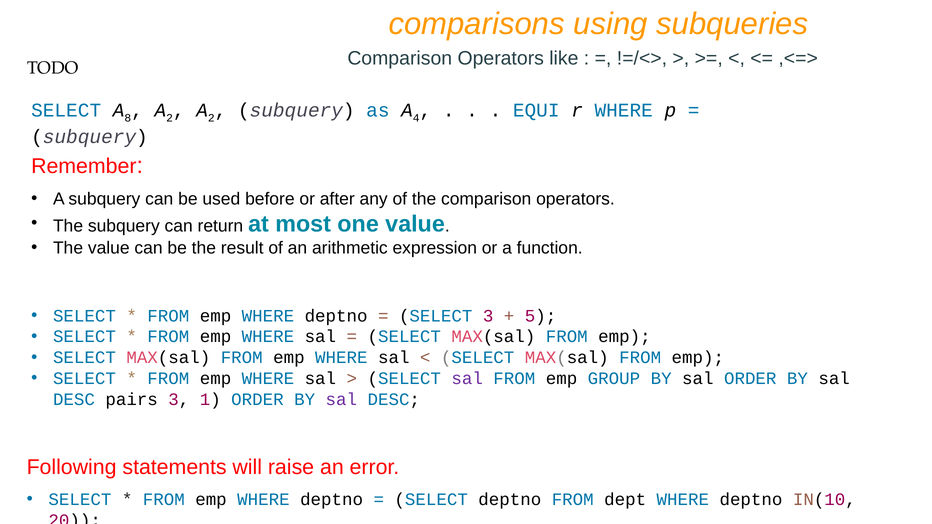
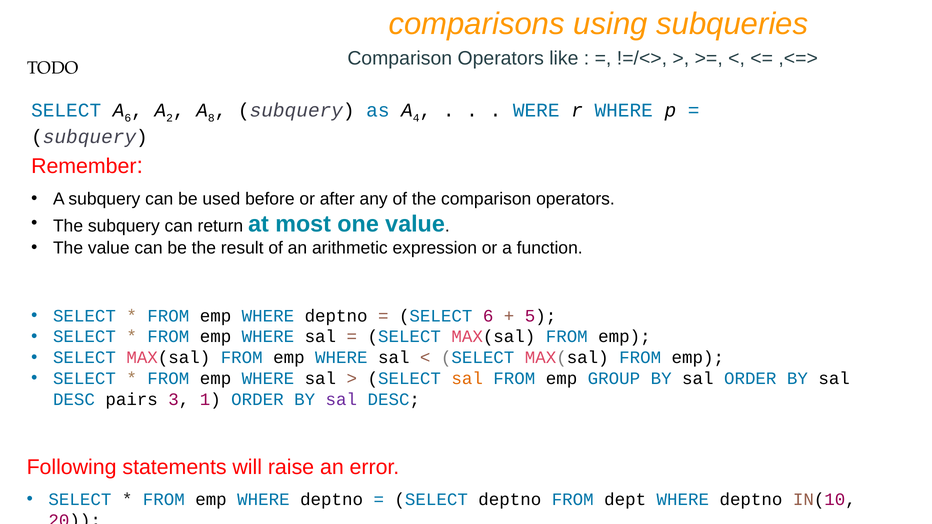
A 8: 8 -> 6 (128, 118)
2: 2 -> 8 (211, 118)
EQUI: EQUI -> WERE (536, 111)
SELECT 3: 3 -> 6 (488, 316)
sal colour: purple -> orange (467, 379)
